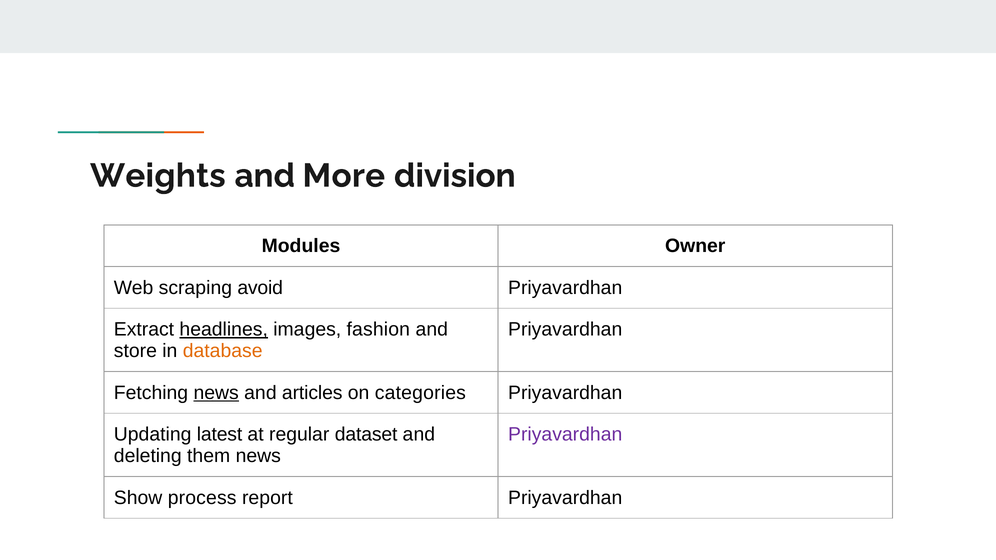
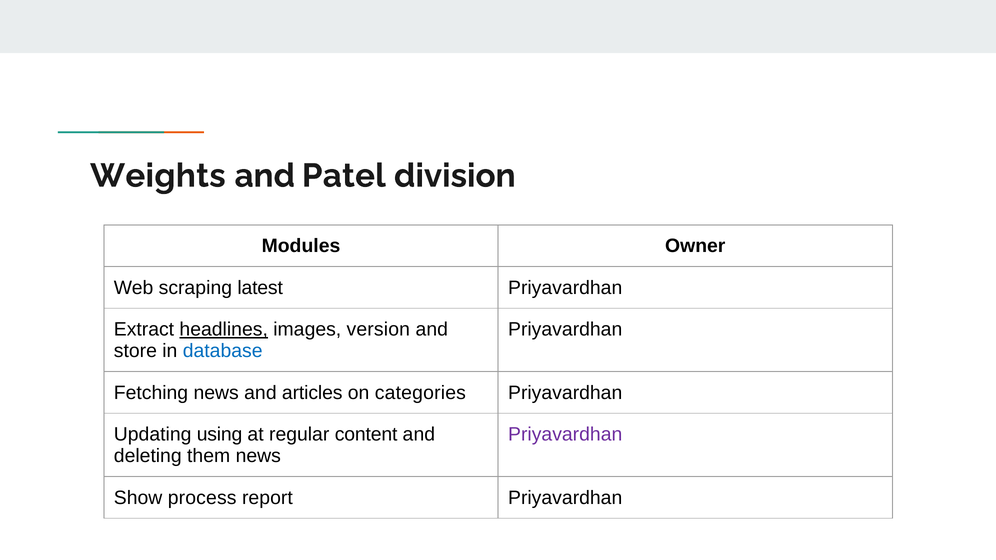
More: More -> Patel (344, 176)
avoid: avoid -> latest (260, 288)
fashion: fashion -> version (378, 330)
database colour: orange -> blue (223, 351)
news underline: present -> none (216, 393)
latest: latest -> using (220, 435)
dataset: dataset -> content (366, 435)
